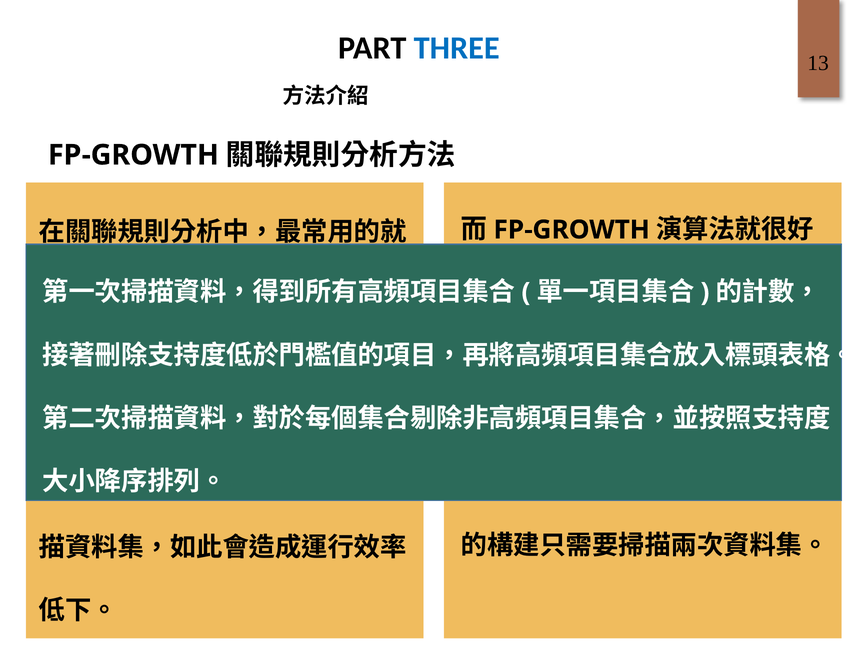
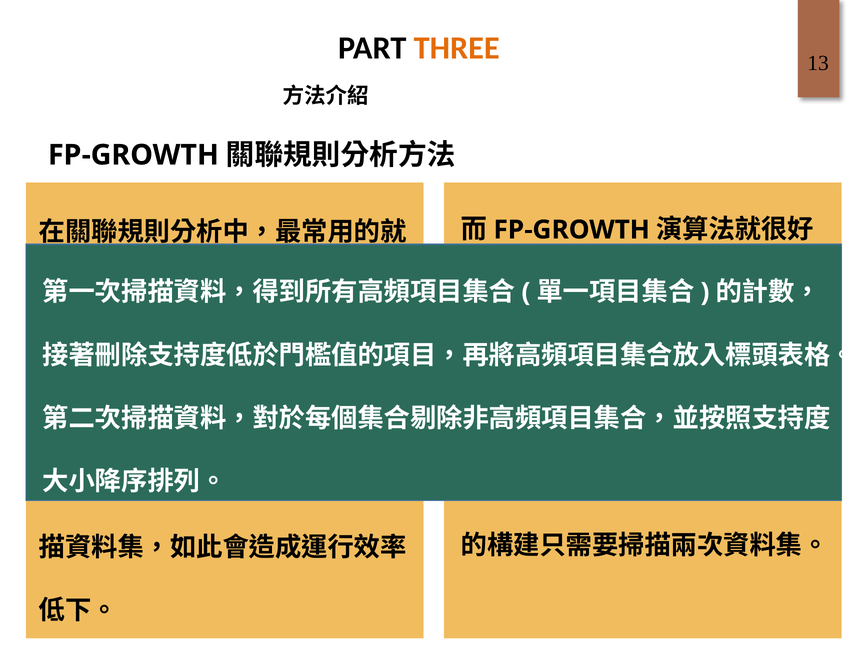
THREE colour: blue -> orange (457, 48)
